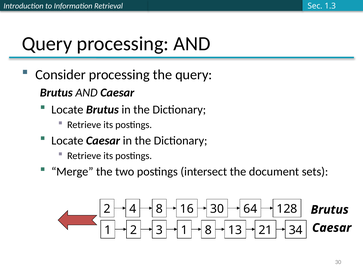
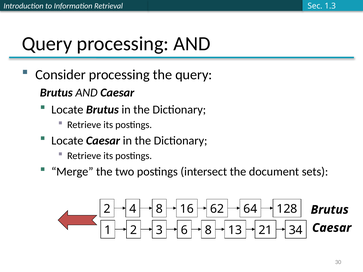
16 30: 30 -> 62 (217, 209)
3 1: 1 -> 6 (184, 230)
